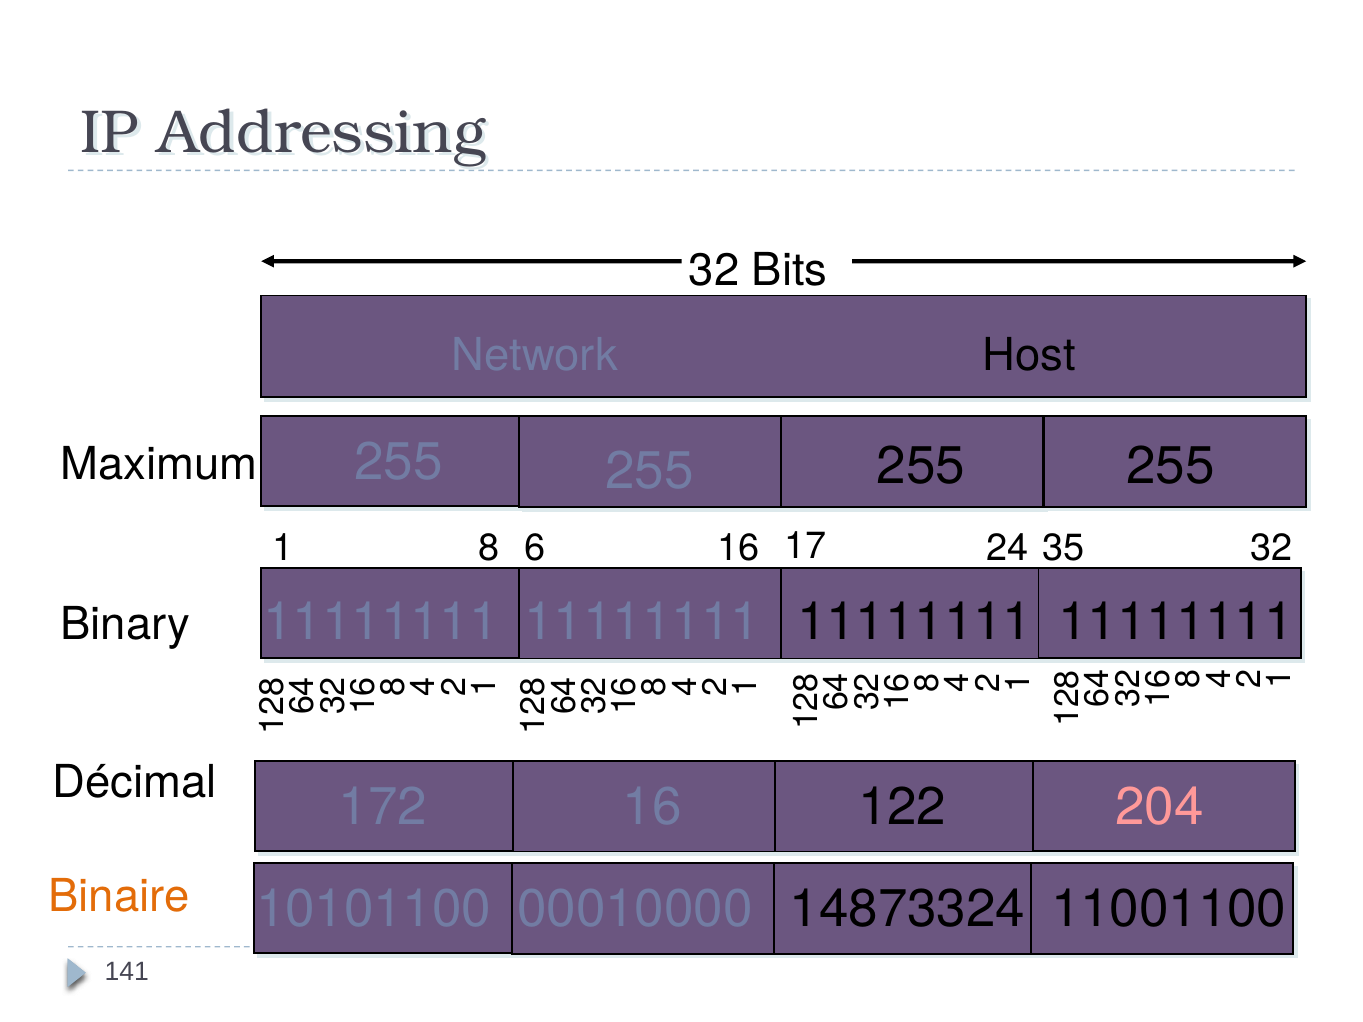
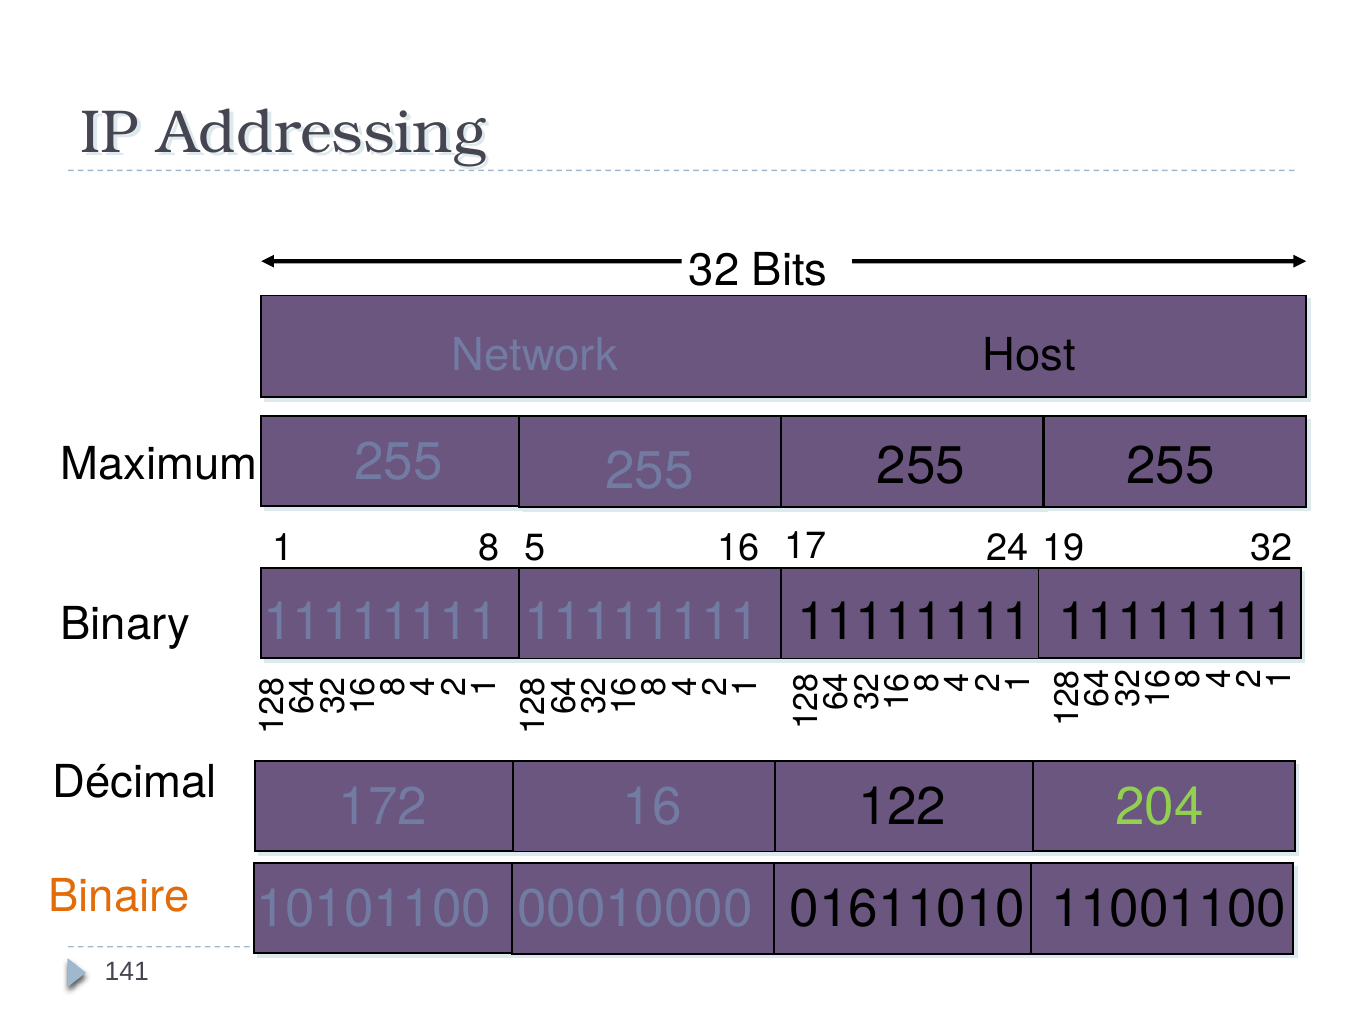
1 8 6: 6 -> 5 (535, 549)
35: 35 -> 19 (1063, 549)
204 colour: pink -> light green (1159, 807)
14873324: 14873324 -> 01611010 (908, 909)
